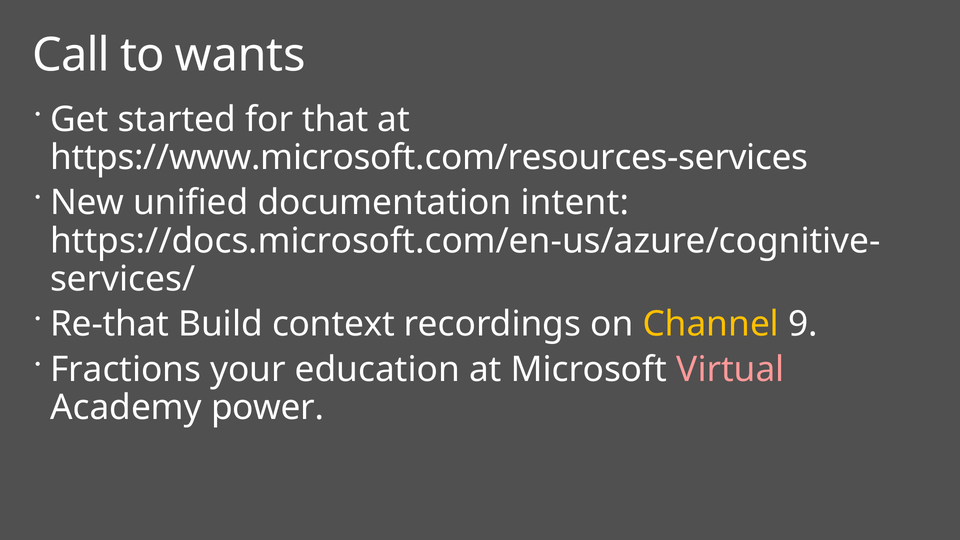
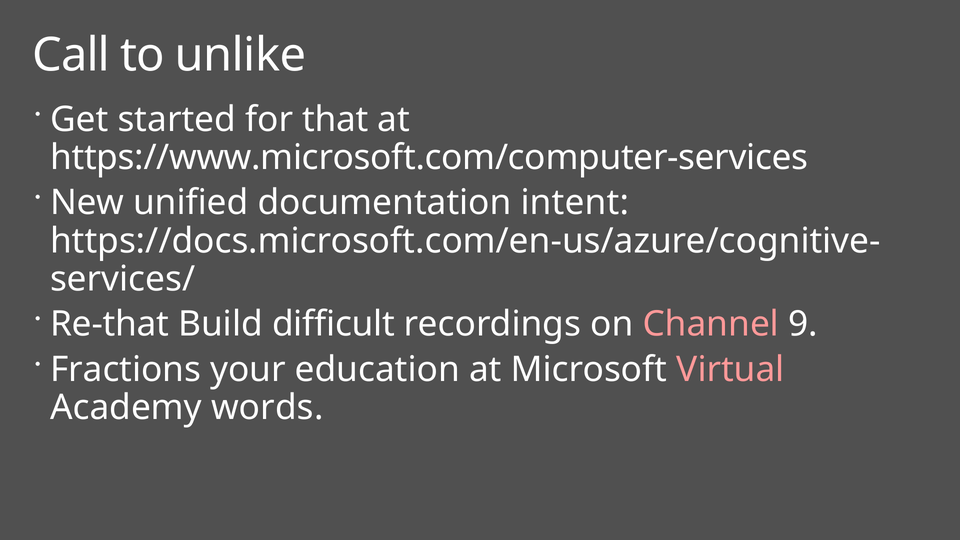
wants: wants -> unlike (240, 55)
https://www.microsoft.com/resources-services: https://www.microsoft.com/resources-services -> https://www.microsoft.com/computer-services (429, 158)
context: context -> difficult (334, 324)
Channel colour: yellow -> pink (711, 324)
power: power -> words (267, 407)
